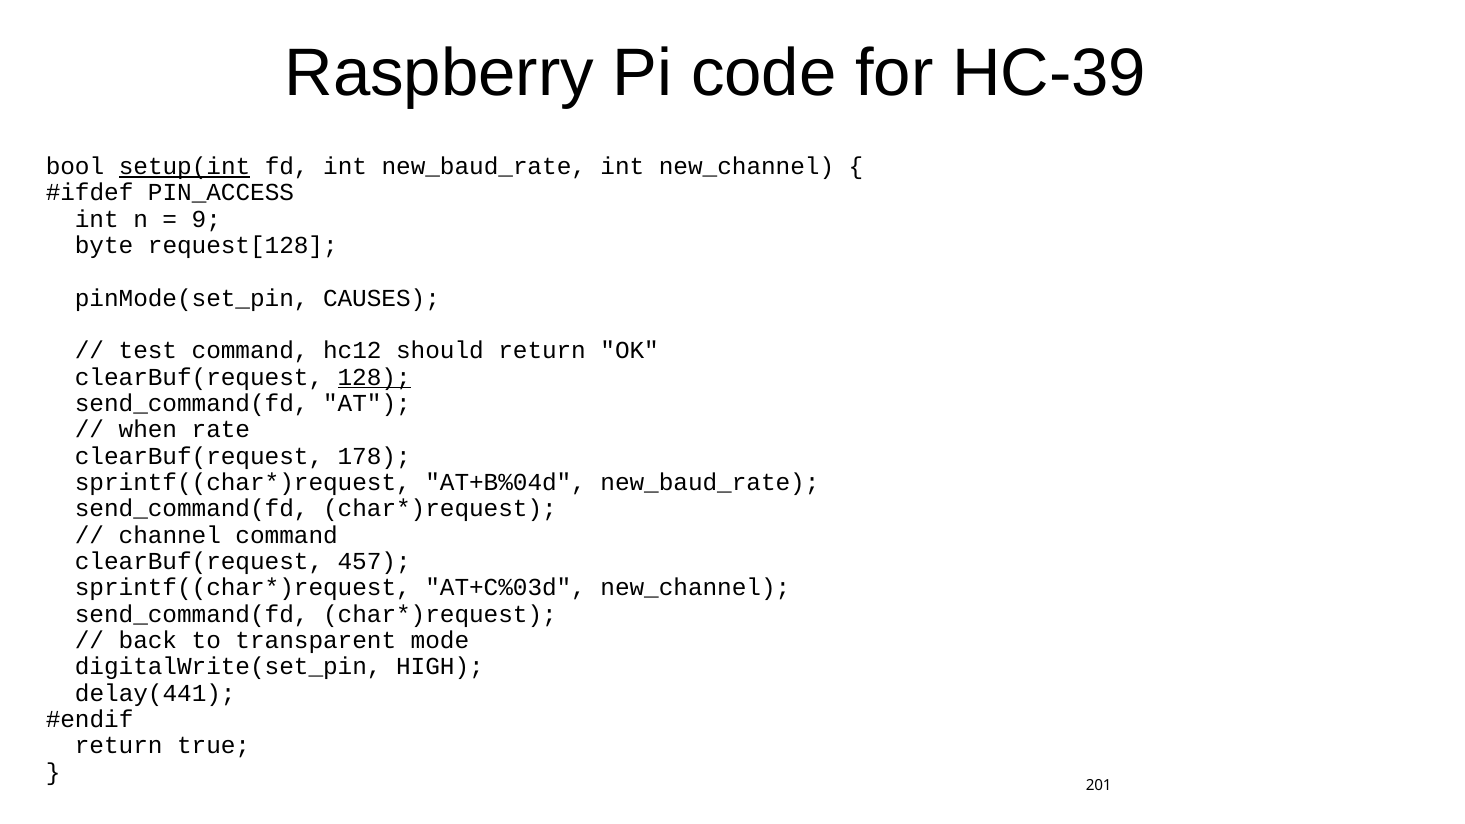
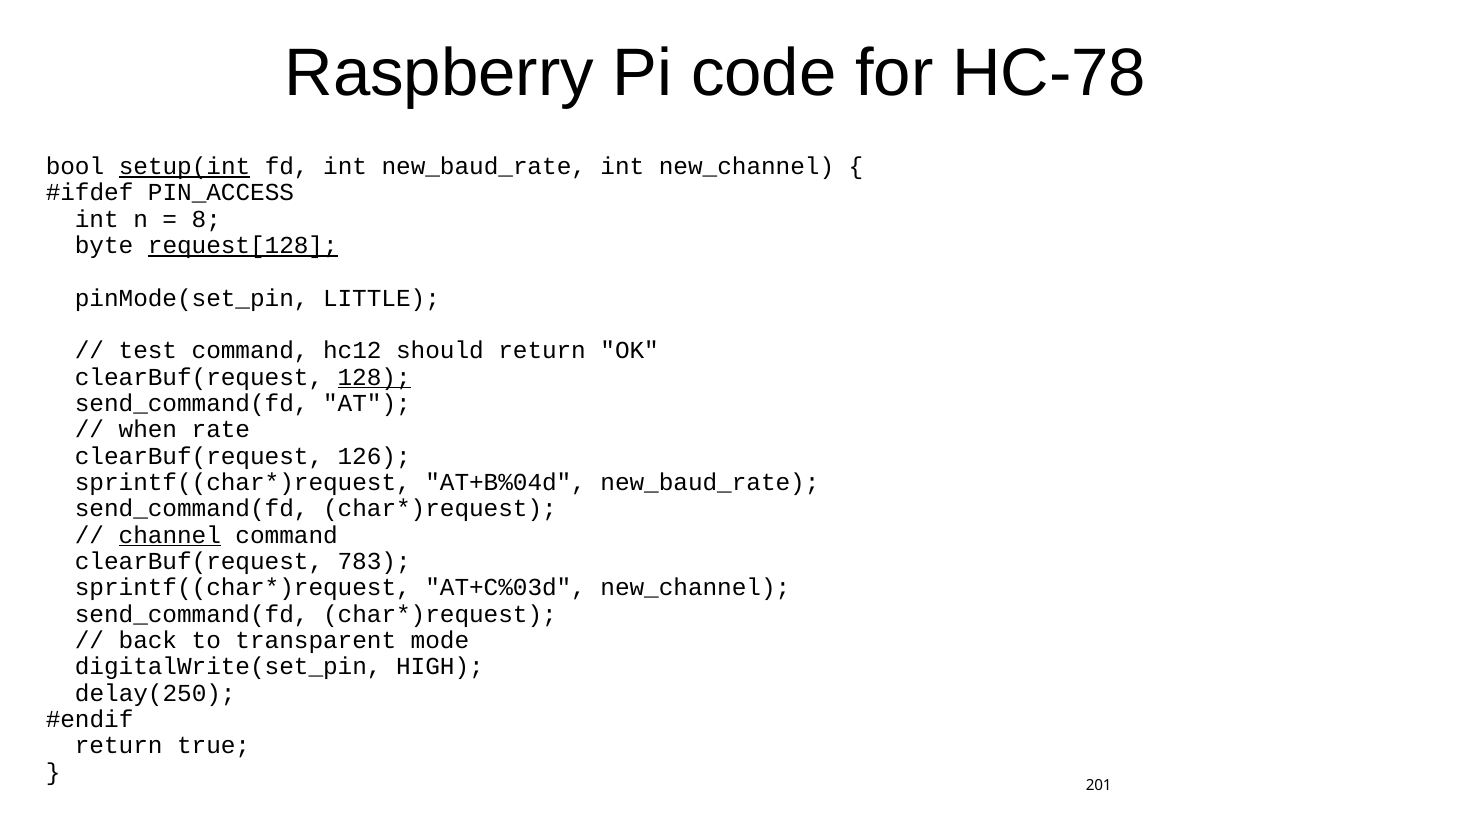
HC-39: HC-39 -> HC-78 (1049, 73)
9: 9 -> 8 (206, 219)
request[128 underline: none -> present (243, 245)
CAUSES: CAUSES -> LITTLE (381, 298)
178: 178 -> 126 (374, 456)
channel underline: none -> present (170, 535)
457: 457 -> 783 (374, 562)
delay(441: delay(441 -> delay(250 (155, 693)
